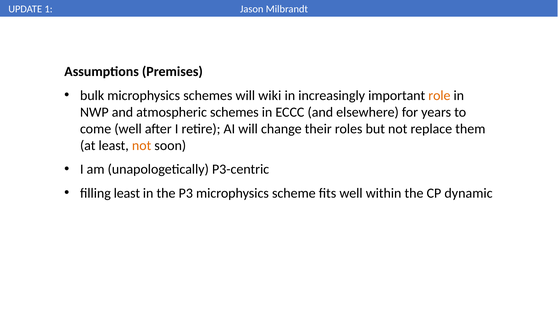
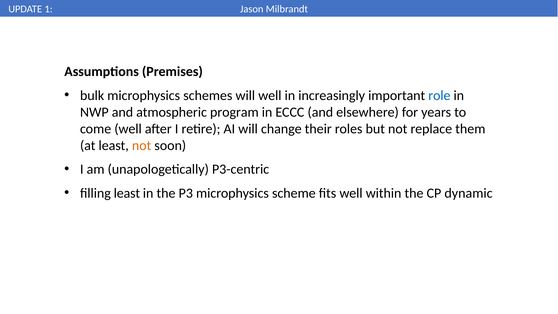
will wiki: wiki -> well (270, 95)
role colour: orange -> blue (439, 95)
atmospheric schemes: schemes -> program (234, 112)
